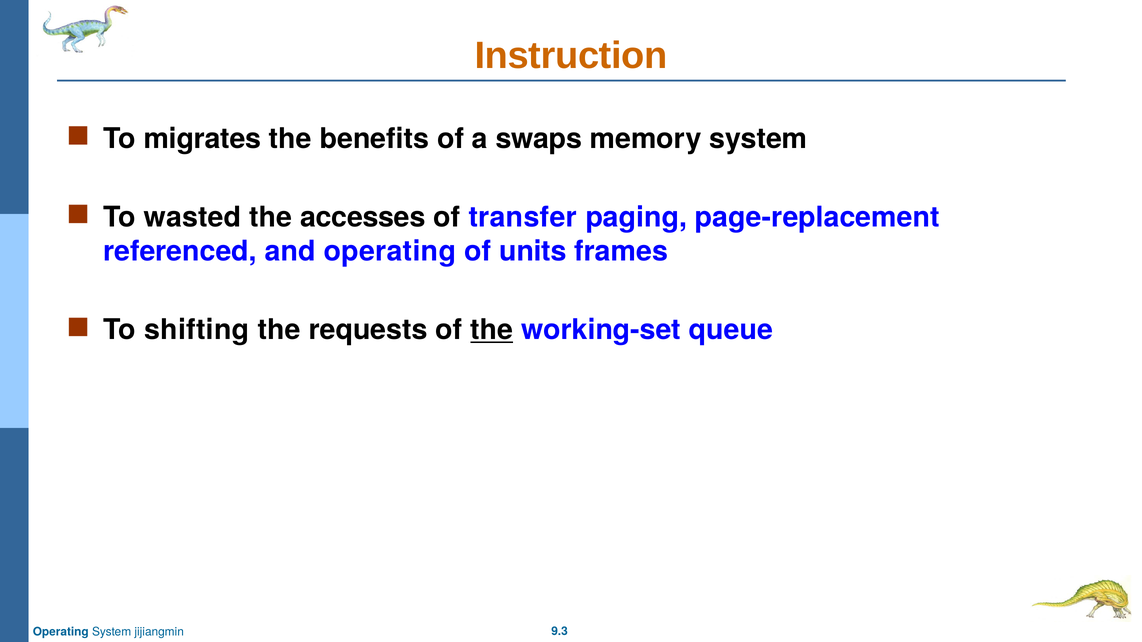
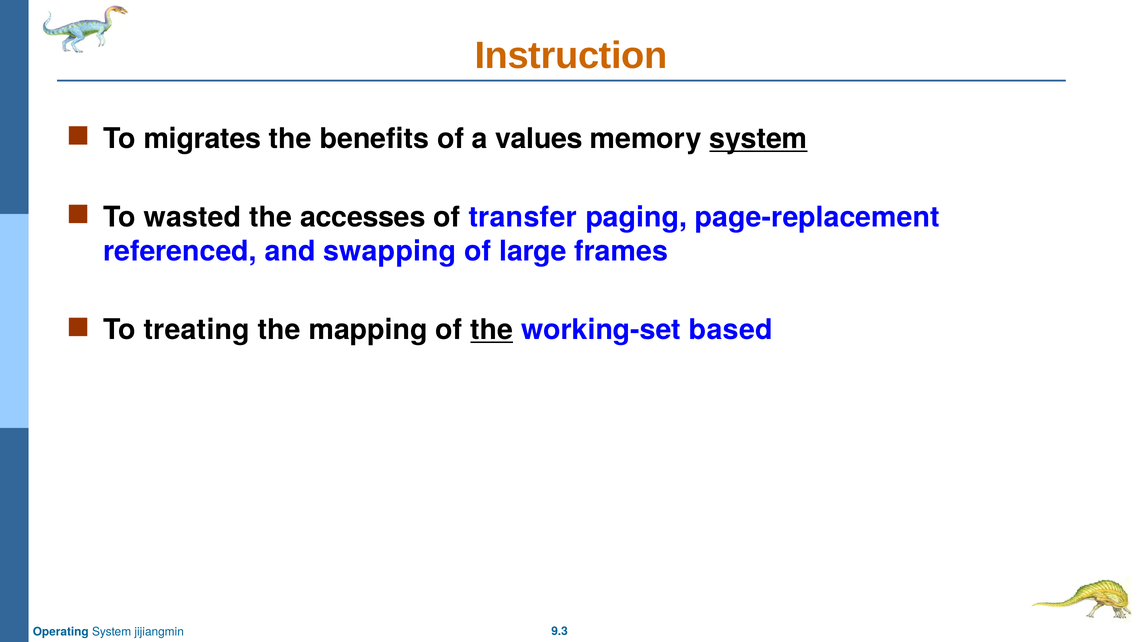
swaps: swaps -> values (539, 139)
system underline: none -> present (758, 139)
and operating: operating -> swapping (390, 252)
units: units -> large (533, 252)
shifting: shifting -> treating (197, 330)
requests: requests -> mapping (368, 330)
queue: queue -> based (731, 330)
